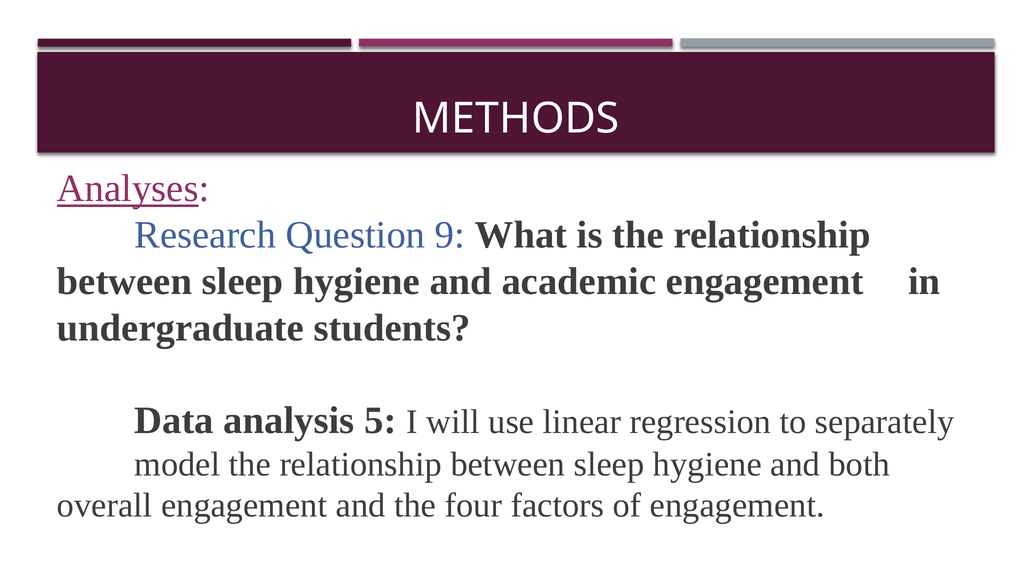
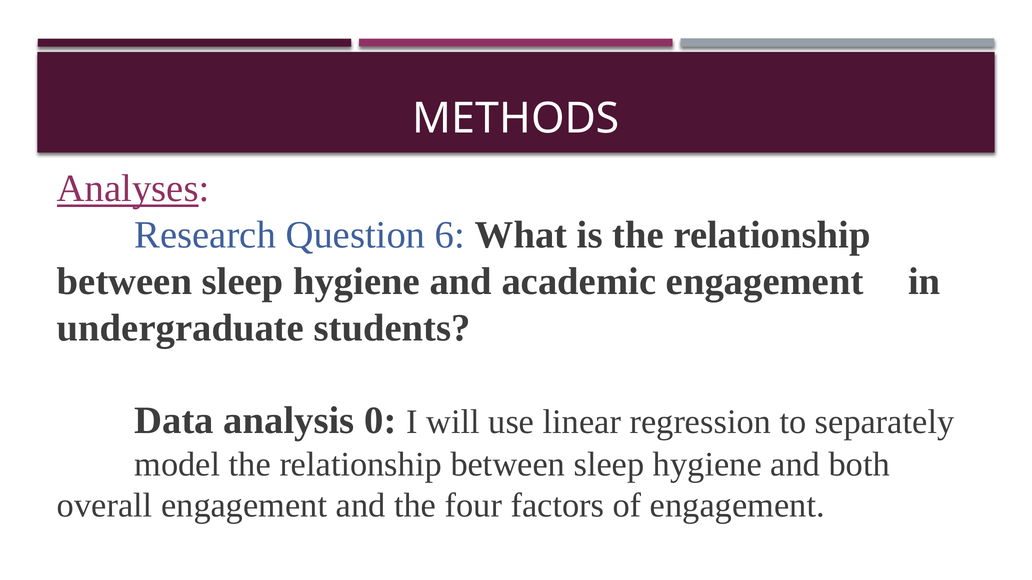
9: 9 -> 6 (450, 235)
5: 5 -> 0 (380, 421)
